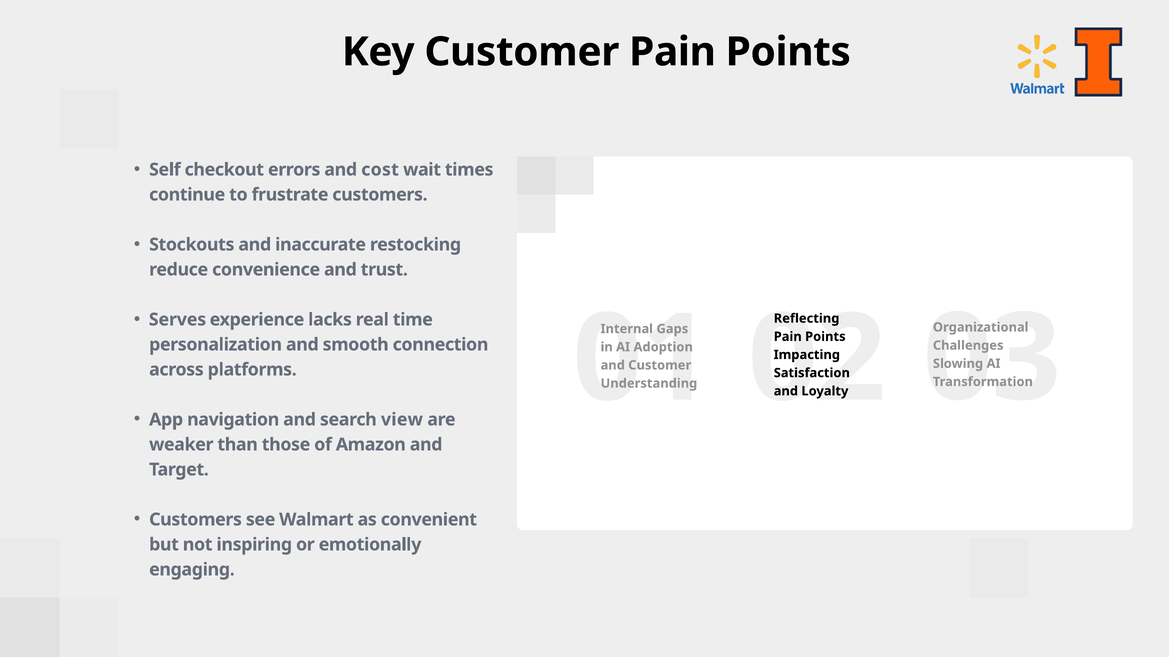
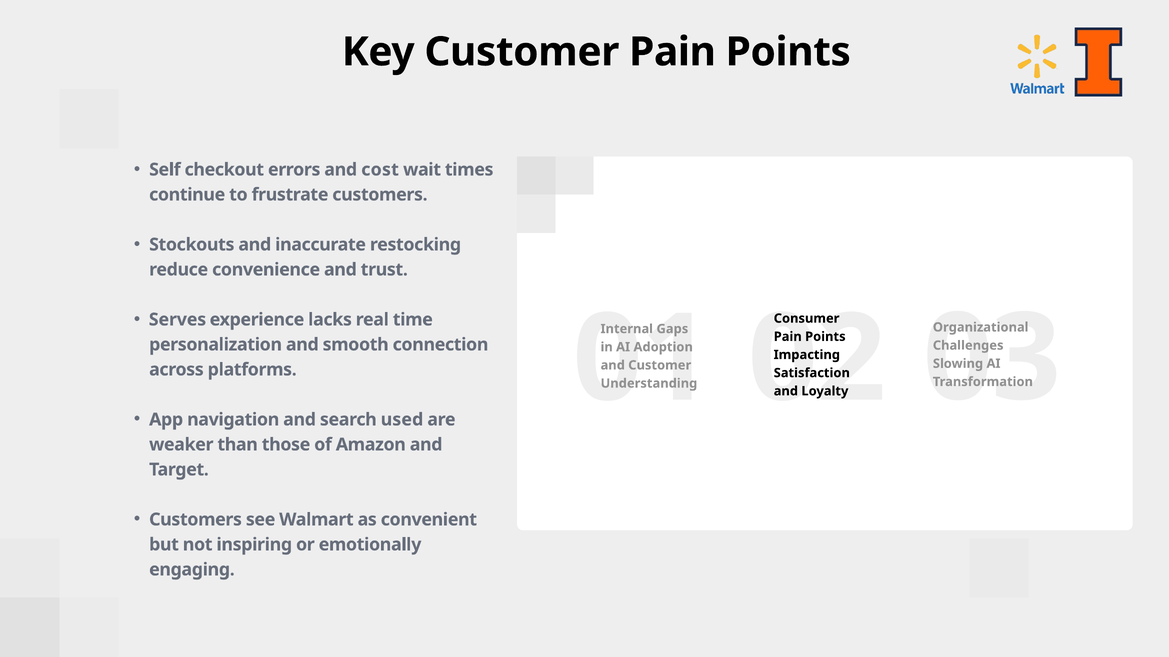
Reflecting: Reflecting -> Consumer (807, 319)
view: view -> used (402, 420)
